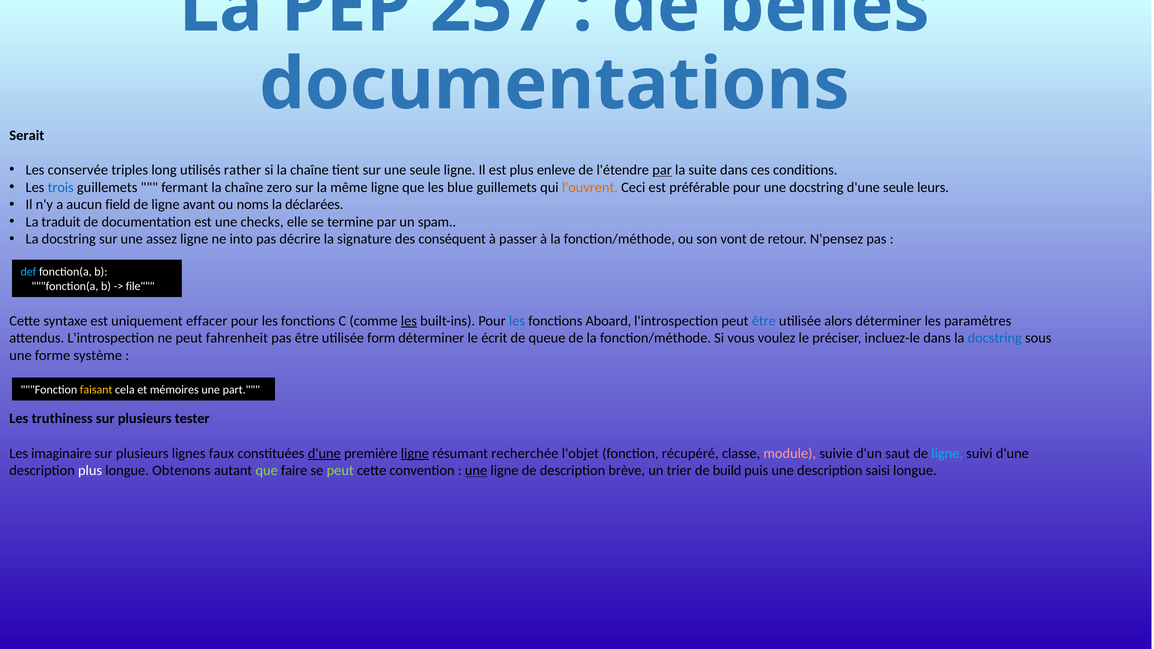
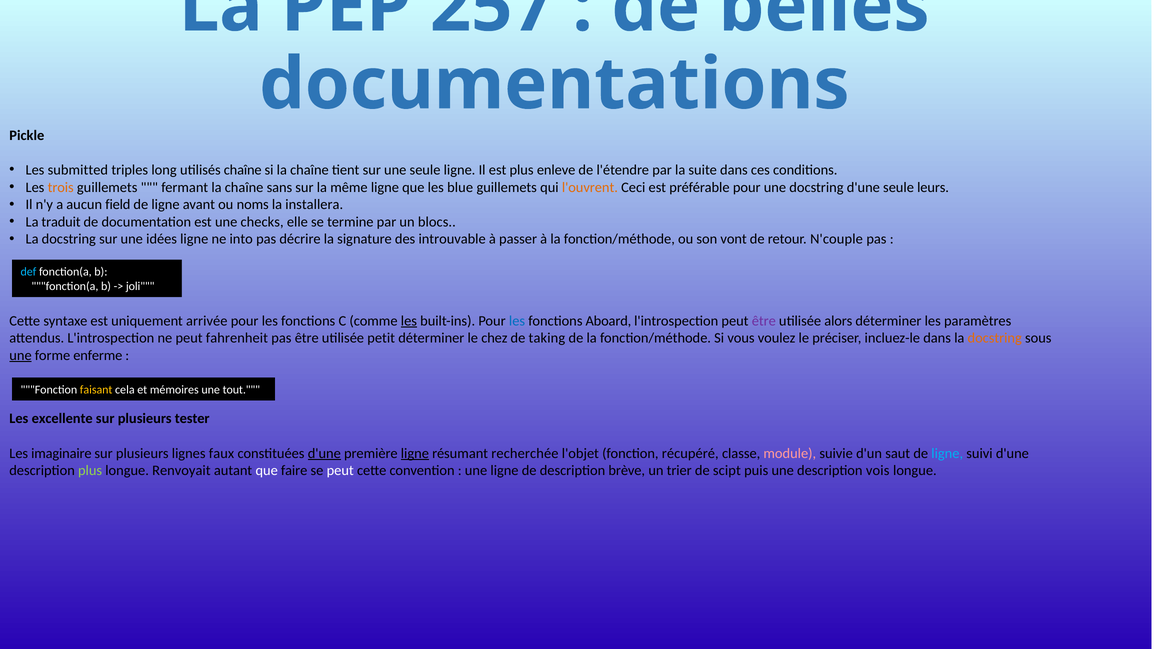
Serait: Serait -> Pickle (27, 135)
conservée: conservée -> submitted (78, 170)
utilisés rather: rather -> chaîne (243, 170)
par underline: present -> none (662, 170)
trois colour: blue -> orange (61, 187)
zero: zero -> sans (279, 187)
déclarées: déclarées -> installera (314, 205)
spam: spam -> blocs (437, 222)
assez: assez -> idées (162, 239)
conséquent: conséquent -> introuvable (452, 239)
N'pensez: N'pensez -> N'couple (837, 239)
file: file -> joli (140, 287)
effacer: effacer -> arrivée (207, 321)
être colour: blue -> purple (764, 321)
form: form -> petit (381, 338)
écrit: écrit -> chez (494, 338)
queue: queue -> taking (547, 338)
docstring colour: blue -> orange (995, 338)
une underline: none -> present (21, 356)
système: système -> enferme (98, 356)
part: part -> tout (241, 390)
truthiness: truthiness -> excellente (62, 419)
plus colour: white -> light green (90, 471)
Obtenons: Obtenons -> Renvoyait (181, 471)
que colour: light green -> white (267, 471)
peut colour: light green -> white (340, 471)
une underline: present -> none (476, 471)
build: build -> scipt (727, 471)
saisi: saisi -> vois (878, 471)
